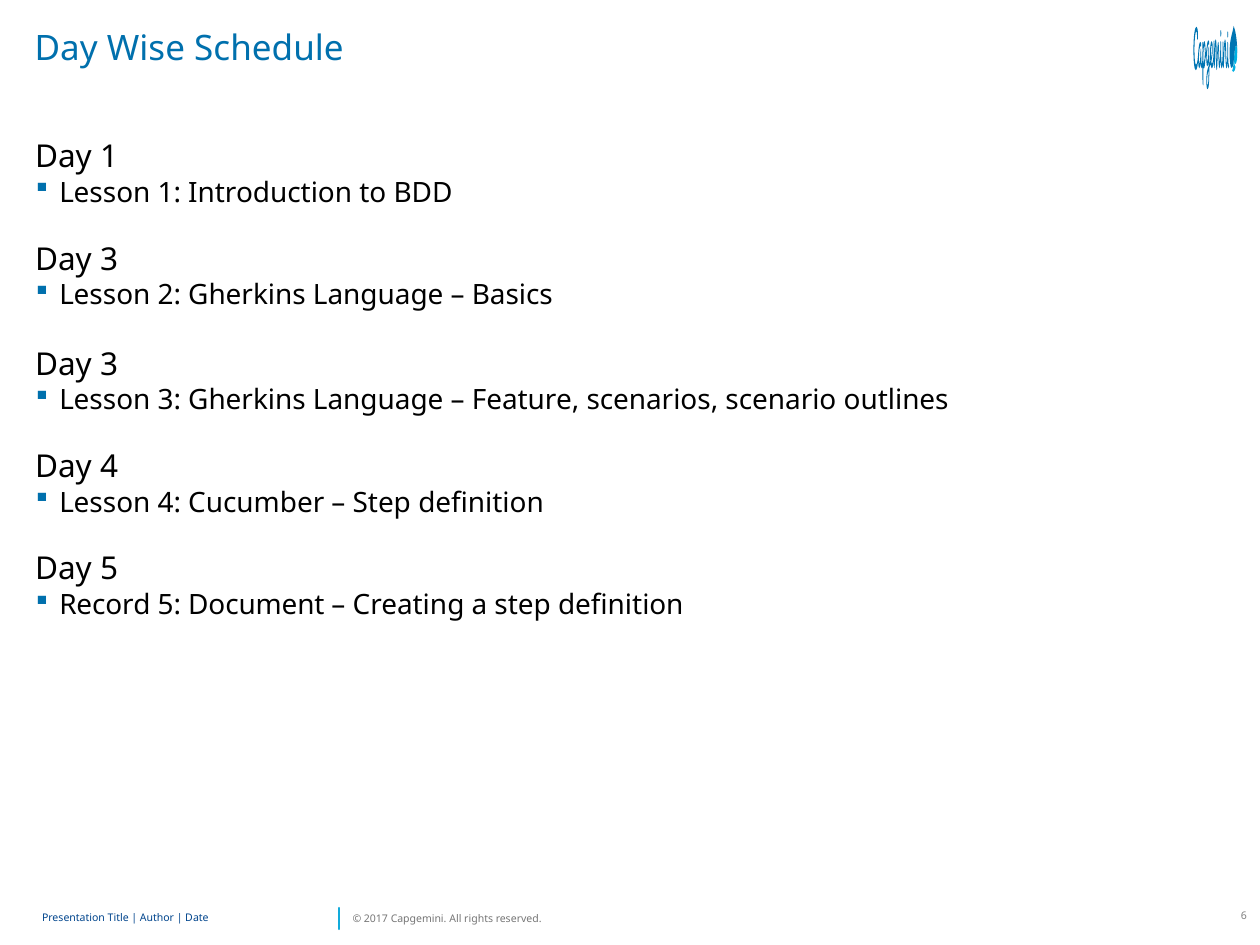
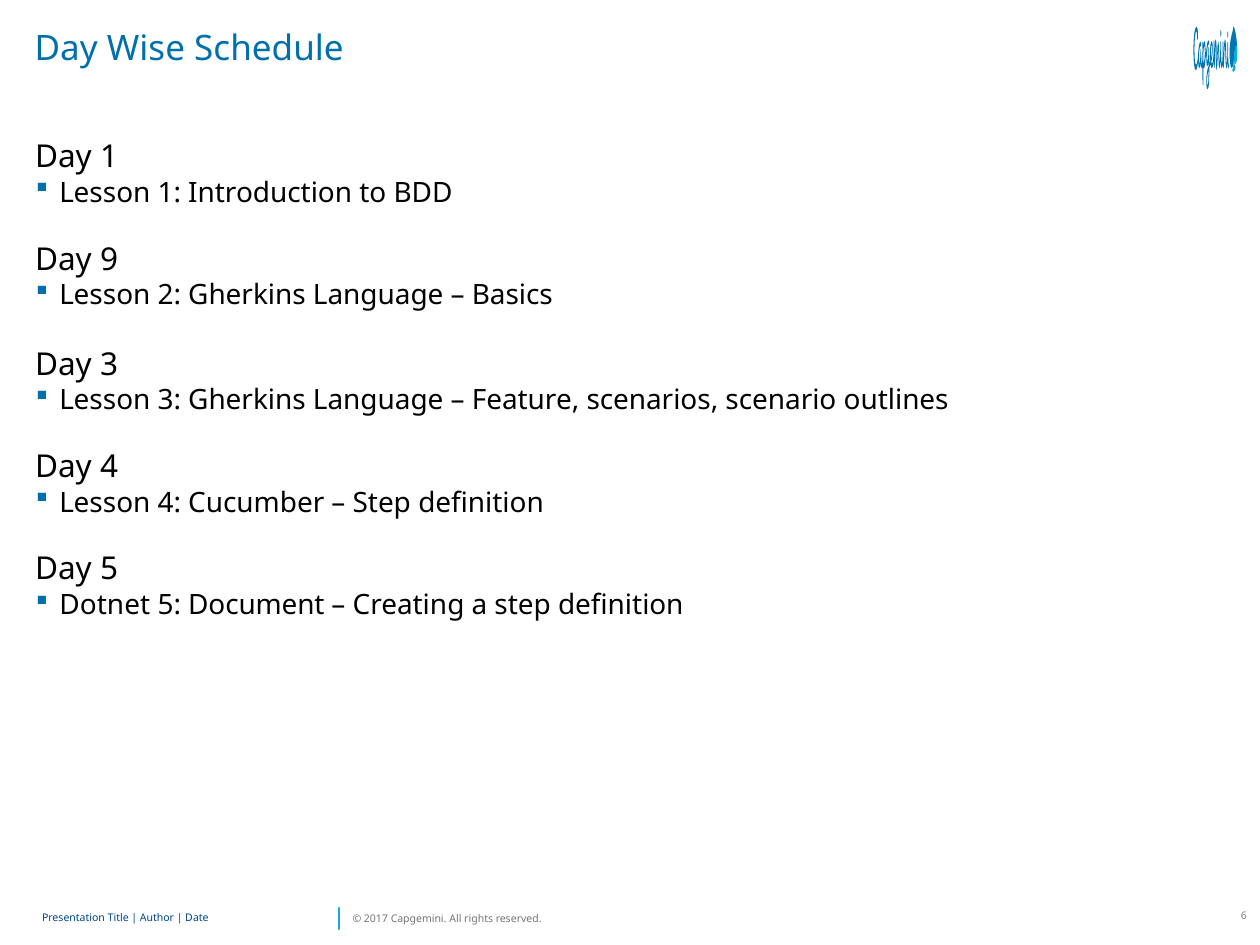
3: 3 -> 9 (109, 260)
Record: Record -> Dotnet (105, 605)
